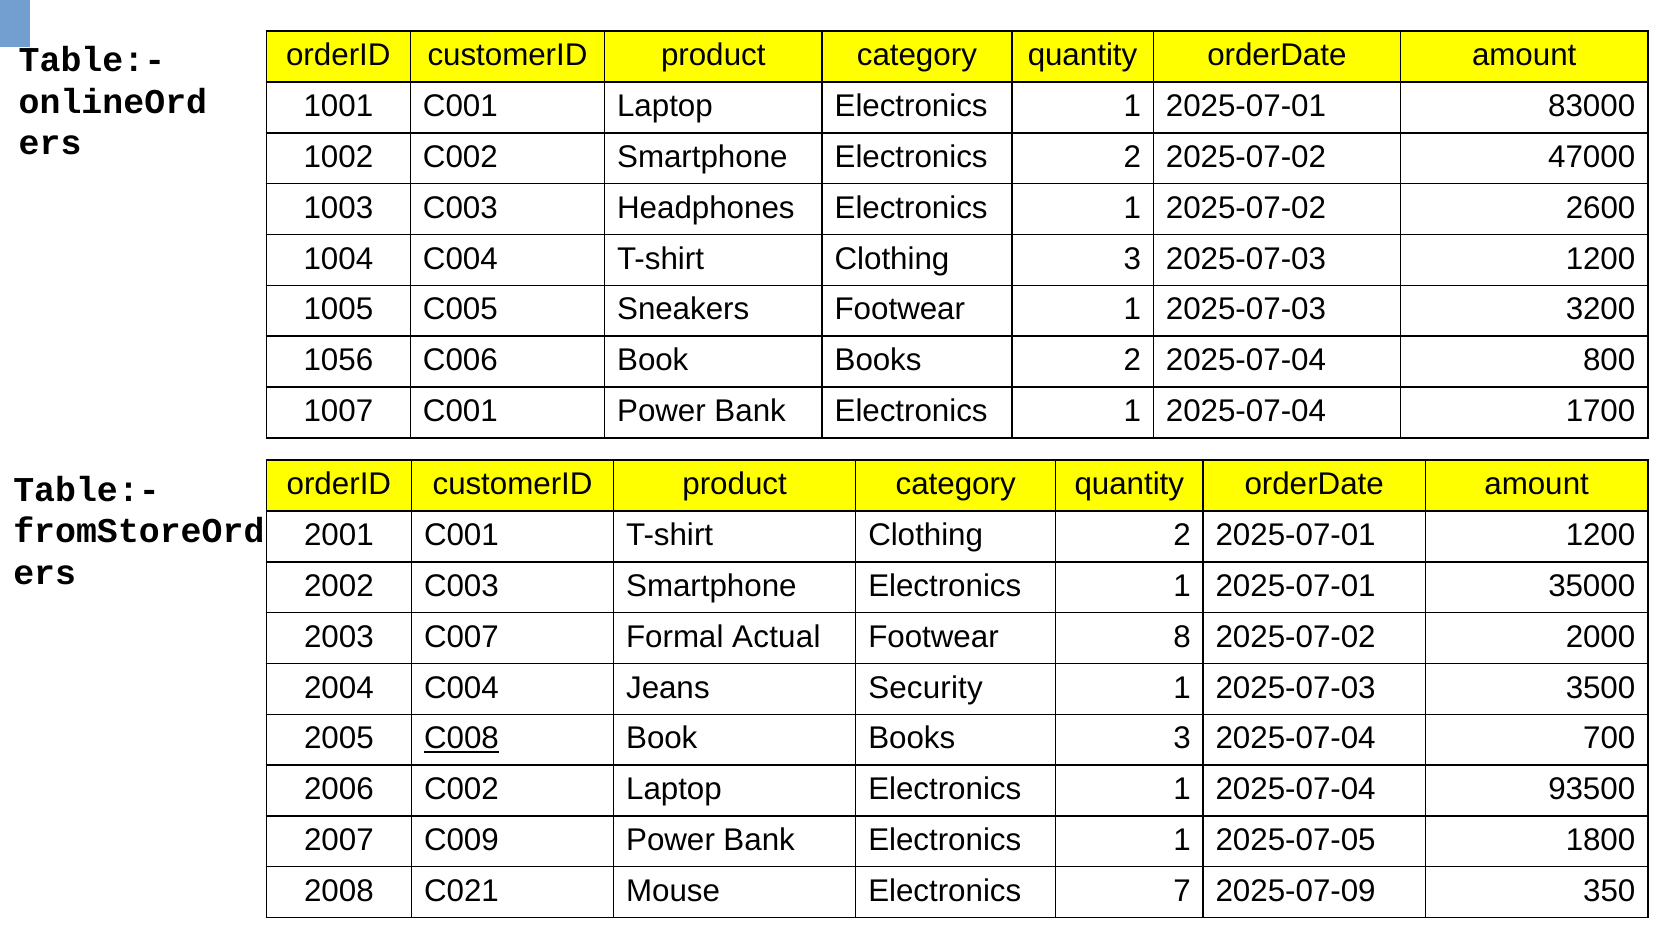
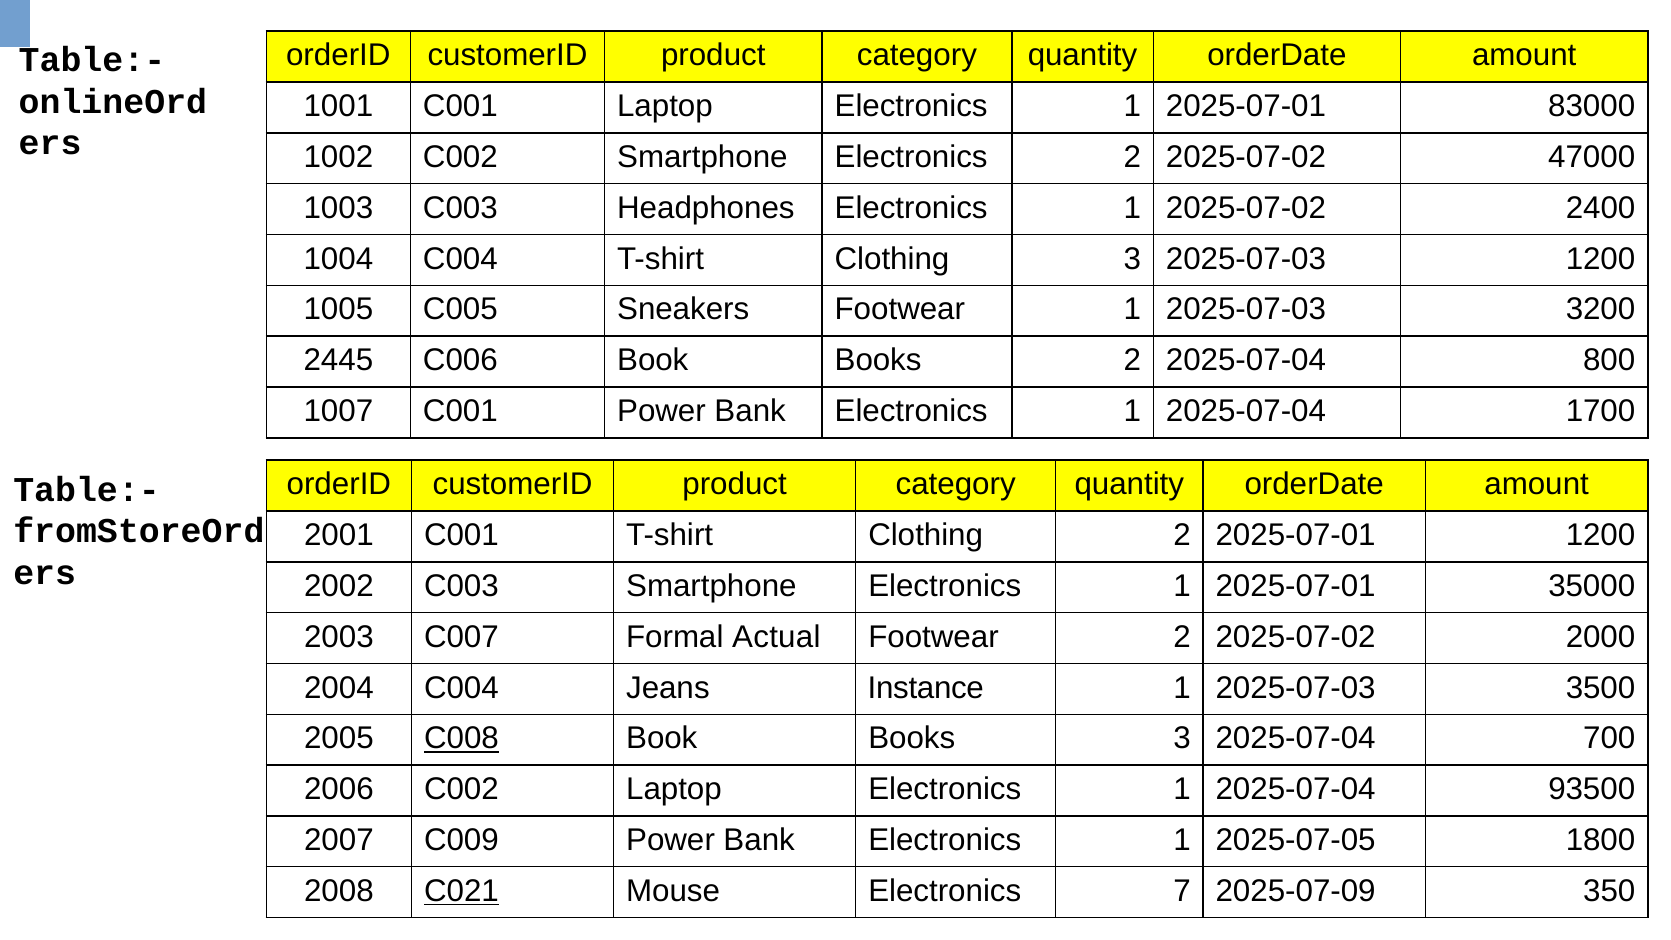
2600: 2600 -> 2400 (1601, 208)
1056: 1056 -> 2445 (338, 360)
Footwear 8: 8 -> 2 (1182, 637)
Security: Security -> Instance (926, 688)
C021 underline: none -> present (461, 891)
